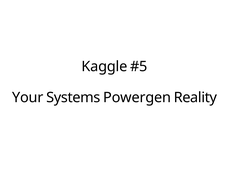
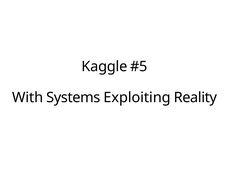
Your: Your -> With (28, 98)
Powergen: Powergen -> Exploiting (137, 98)
